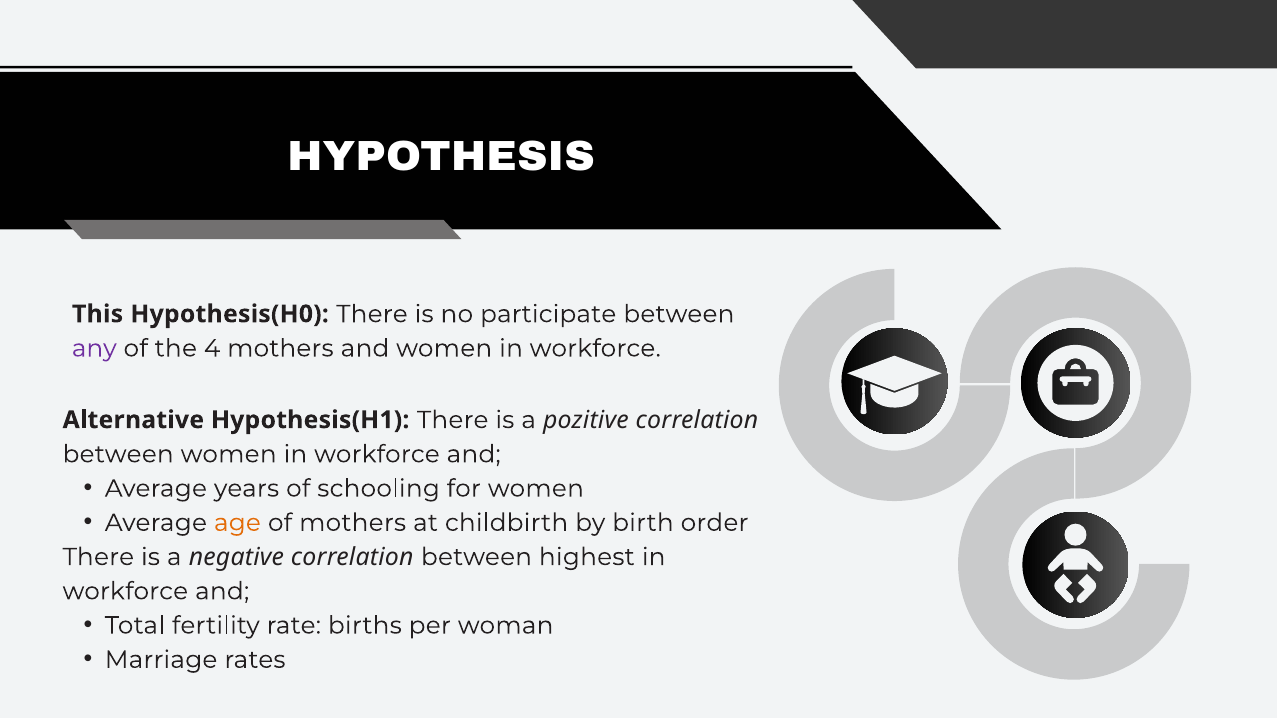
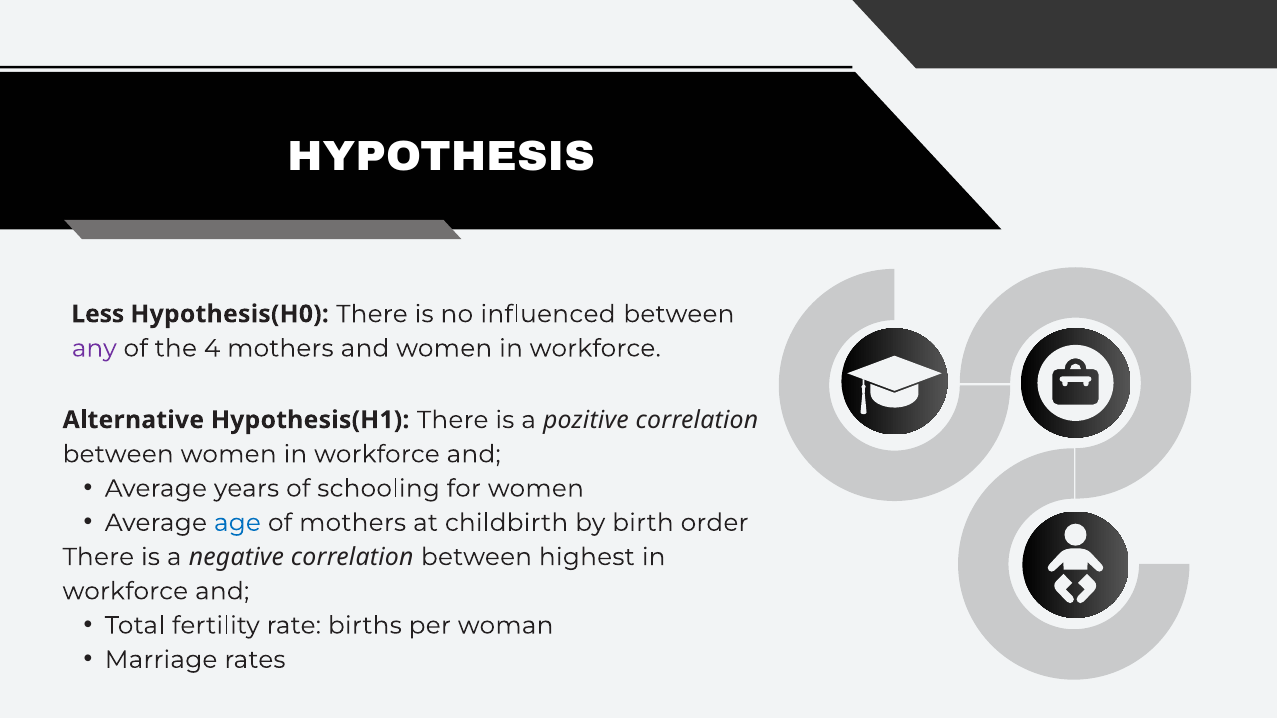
This: This -> Less (98, 314)
participate: participate -> influenced (548, 314)
age colour: orange -> blue (237, 523)
